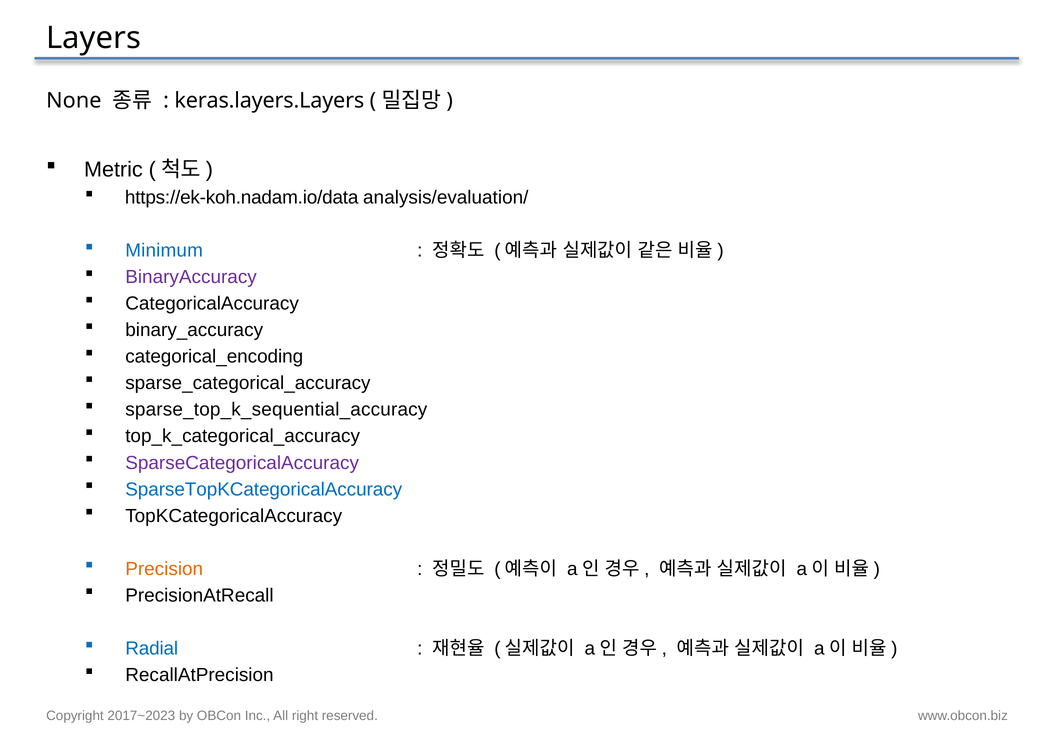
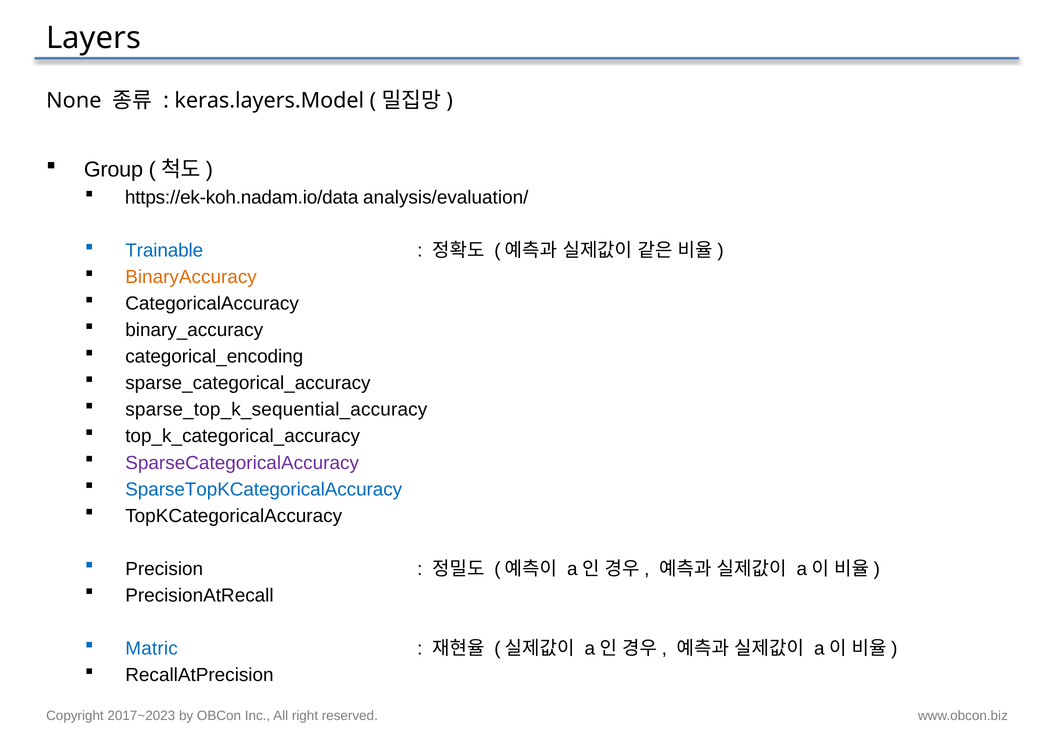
keras.layers.Layers: keras.layers.Layers -> keras.layers.Model (269, 101)
Metric: Metric -> Group (113, 170)
Minimum: Minimum -> Trainable (164, 251)
BinaryAccuracy colour: purple -> orange (191, 277)
Precision colour: orange -> black (164, 569)
Radial: Radial -> Matric (152, 648)
